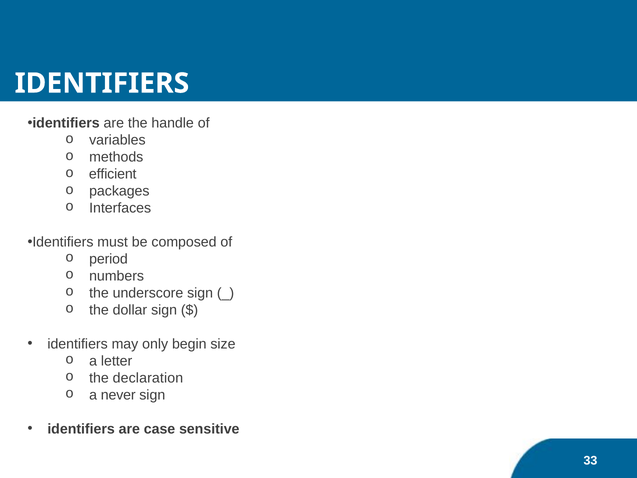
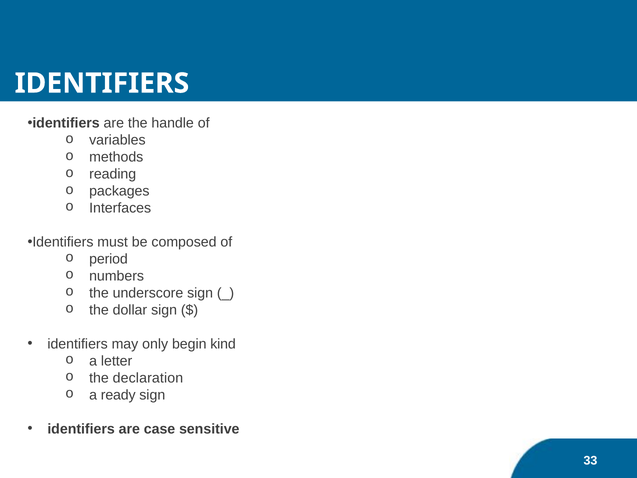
efficient: efficient -> reading (113, 174)
size: size -> kind (223, 344)
never: never -> ready (118, 395)
